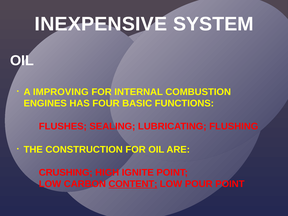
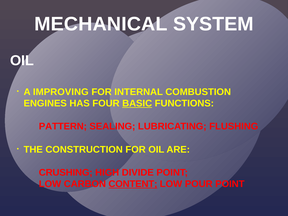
INEXPENSIVE: INEXPENSIVE -> MECHANICAL (101, 24)
BASIC underline: none -> present (137, 103)
FLUSHES: FLUSHES -> PATTERN (63, 126)
IGNITE: IGNITE -> DIVIDE (138, 172)
